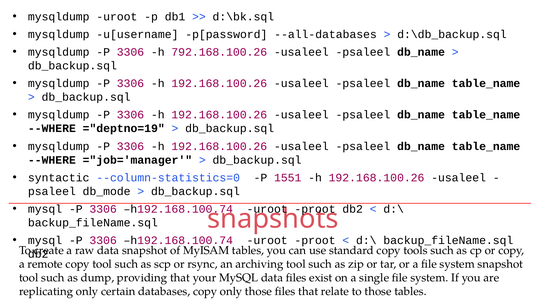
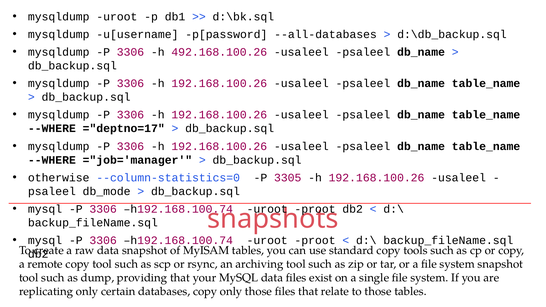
792.168.100.26: 792.168.100.26 -> 492.168.100.26 (219, 52)
="deptno=19: ="deptno=19 -> ="deptno=17 (124, 129)
syntactic: syntactic -> otherwise (59, 178)
1551: 1551 -> 3305 (288, 178)
